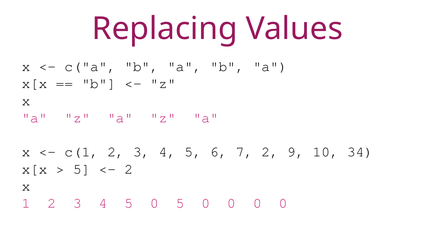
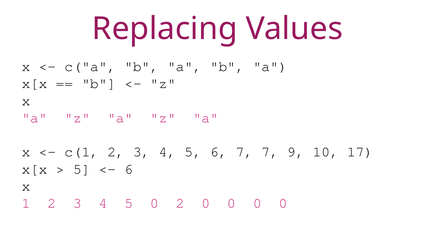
7 2: 2 -> 7 (270, 152)
34: 34 -> 17 (360, 152)
2: 2 -> 6 (129, 170)
0 5: 5 -> 2 (180, 204)
